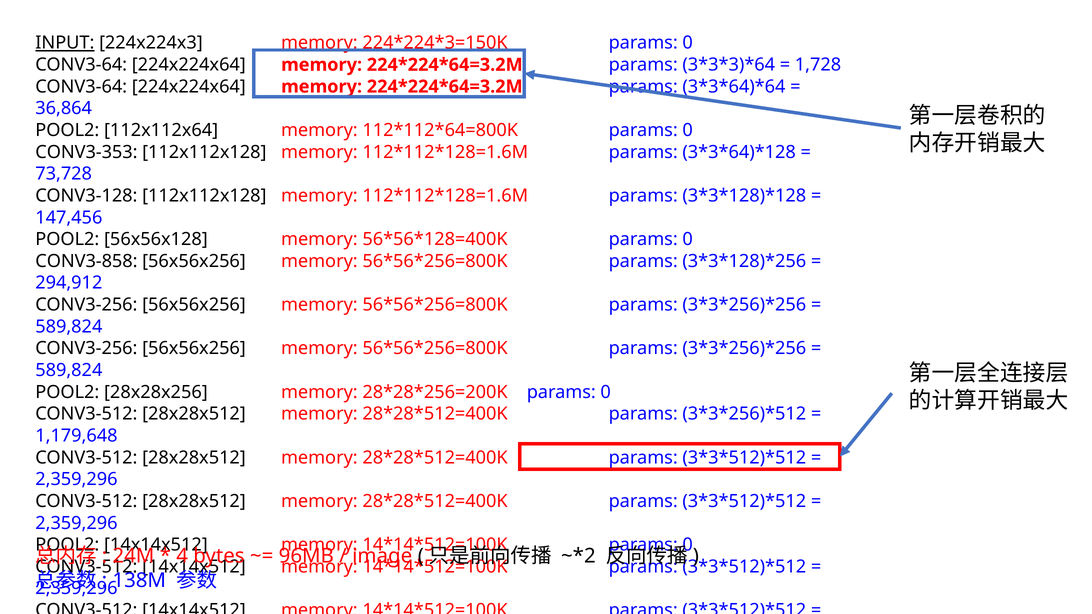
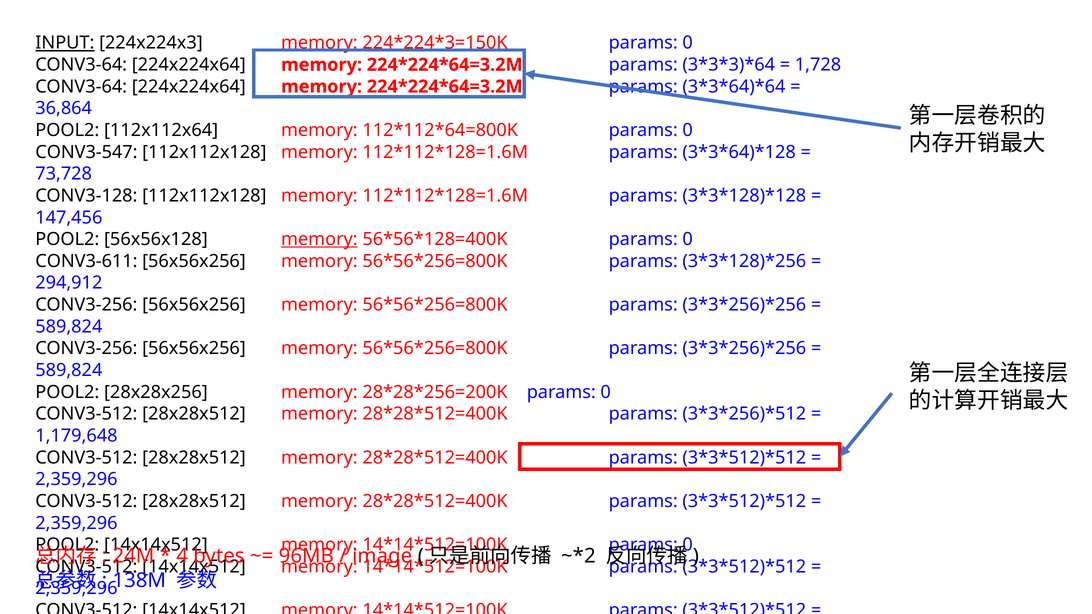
CONV3-353: CONV3-353 -> CONV3-547 (86, 152)
memory underline: none -> present (319, 239)
CONV3-858: CONV3-858 -> CONV3-611 (86, 261)
